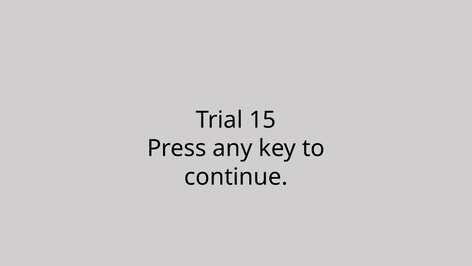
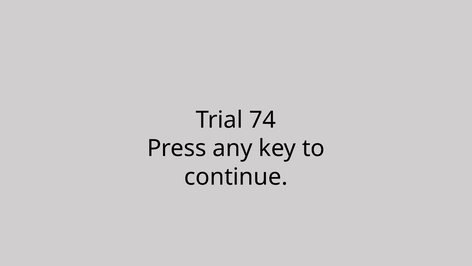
15: 15 -> 74 (263, 120)
